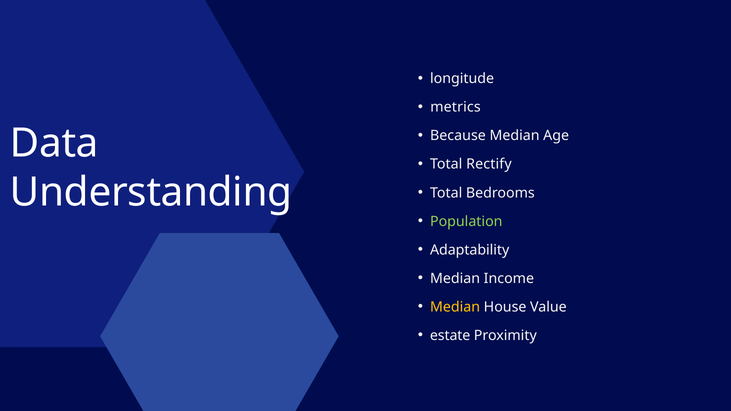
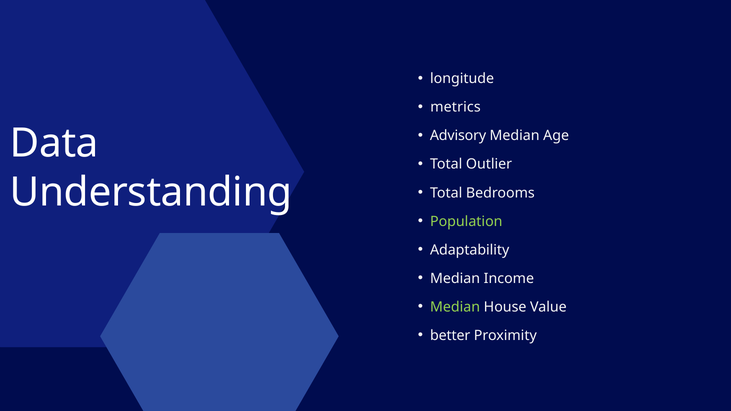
Because: Because -> Advisory (458, 136)
Rectify: Rectify -> Outlier (489, 164)
Median colour: yellow -> light green (455, 307)
estate: estate -> better (450, 336)
